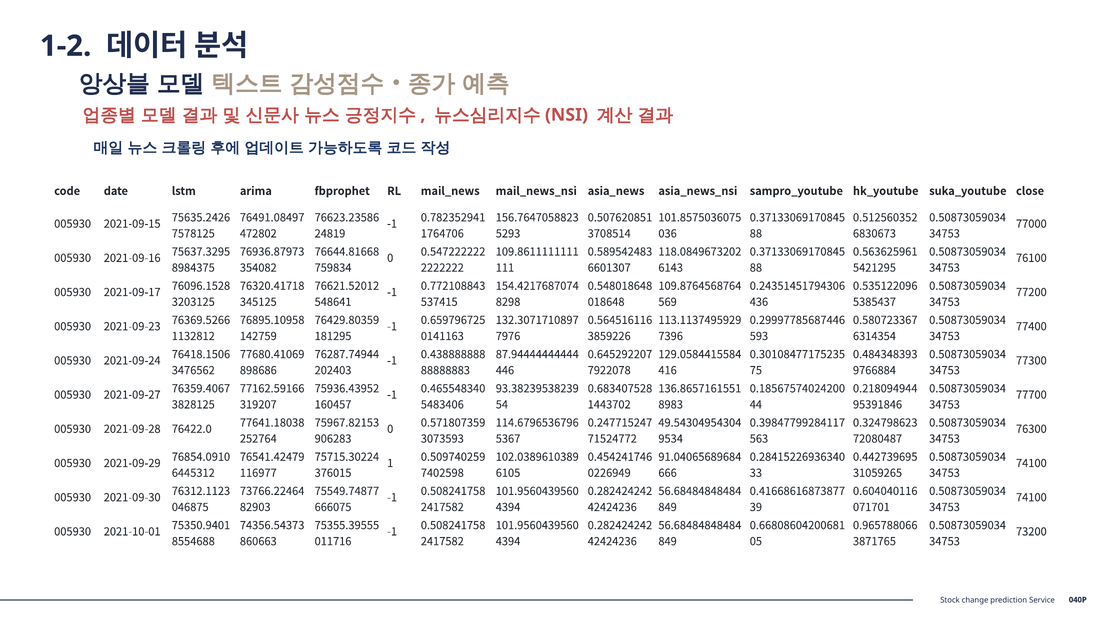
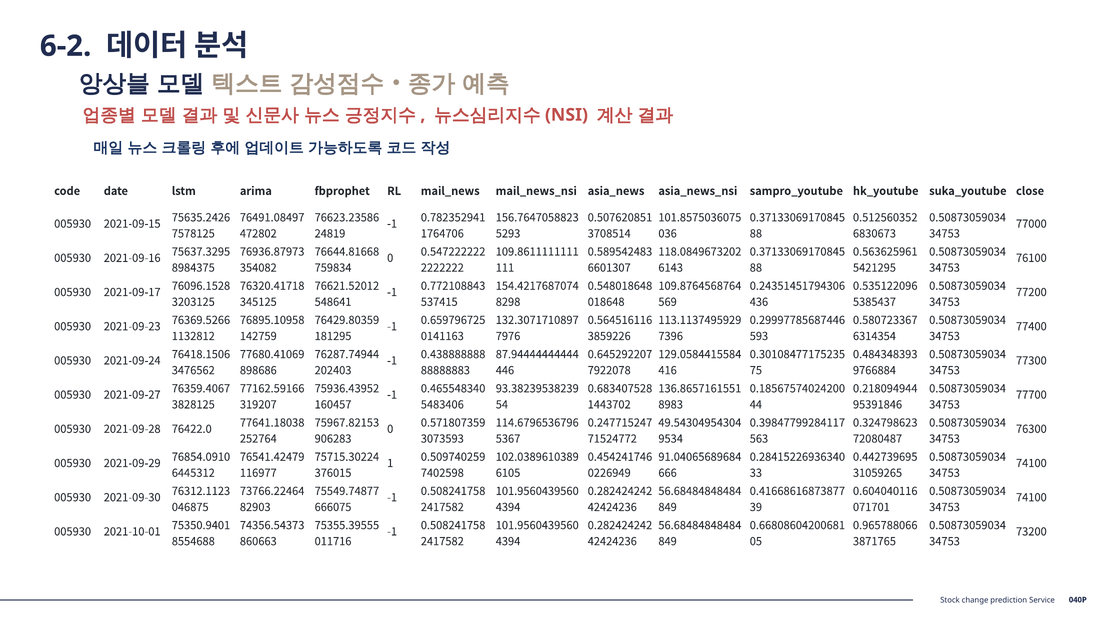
1-2: 1-2 -> 6-2 (66, 46)
